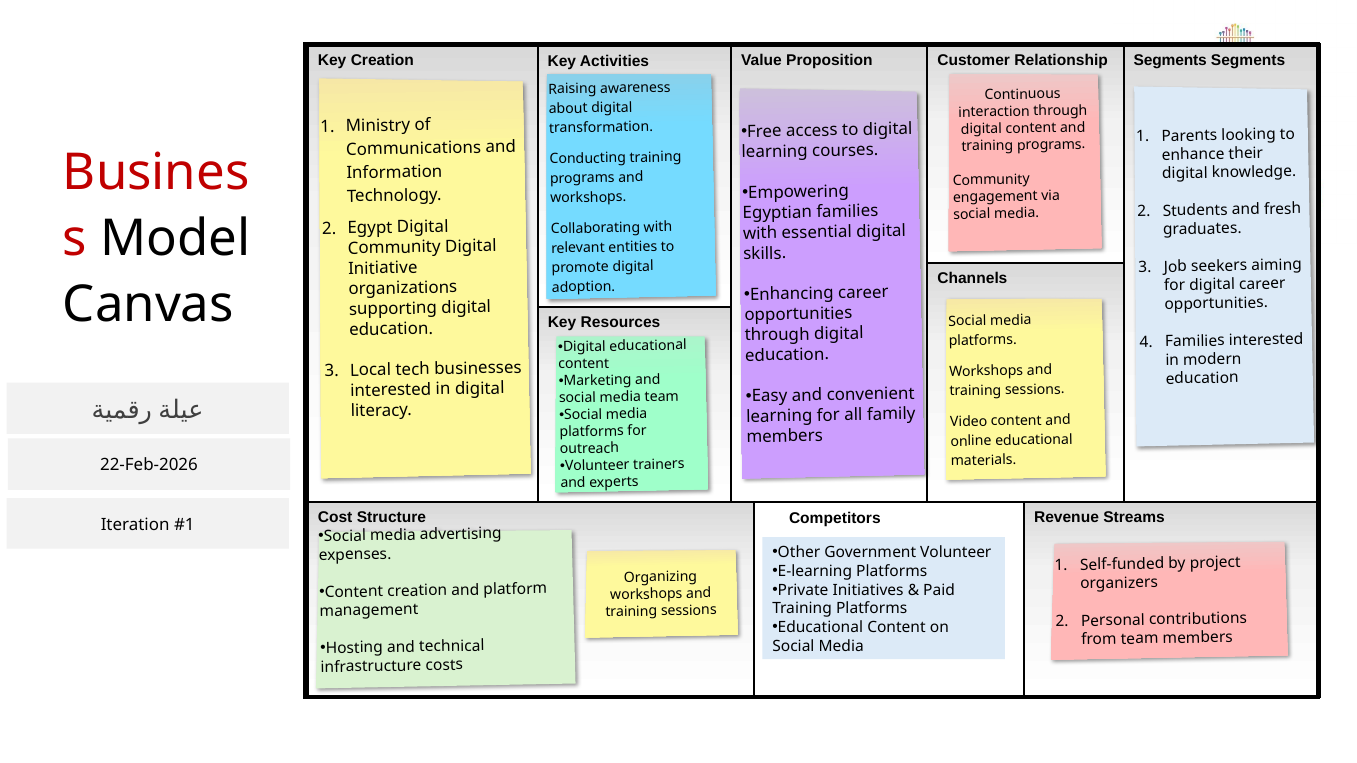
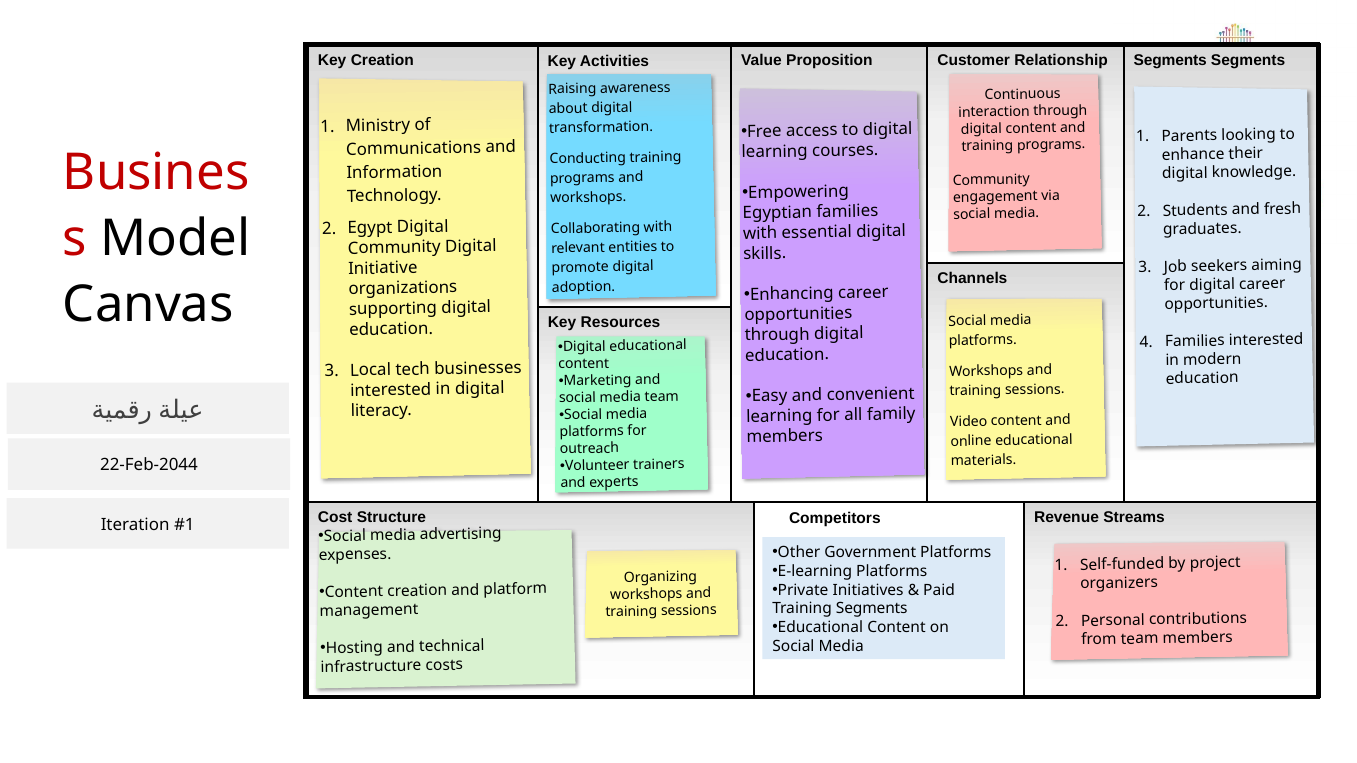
22-Feb-2026: 22-Feb-2026 -> 22-Feb-2044 (149, 465)
Government Volunteer: Volunteer -> Platforms (956, 553)
Training Platforms: Platforms -> Segments (872, 609)
